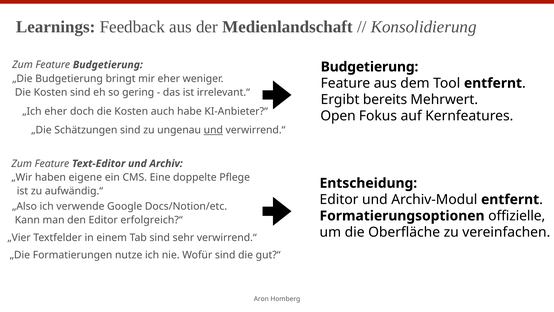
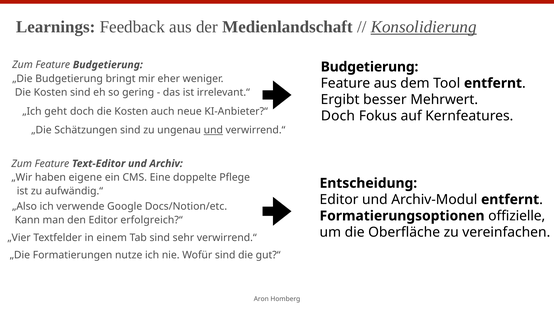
Konsolidierung underline: none -> present (424, 27)
bereits: bereits -> besser (385, 99)
„Ich eher: eher -> geht (56, 111)
habe: habe -> neue (189, 111)
Open: Open -> Doch (338, 116)
